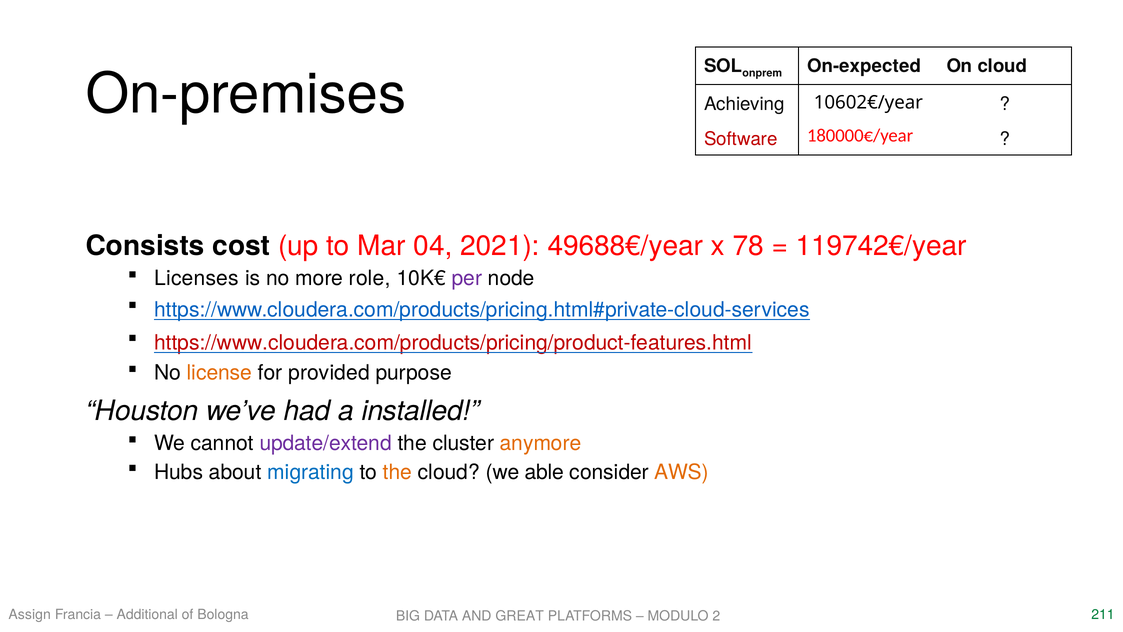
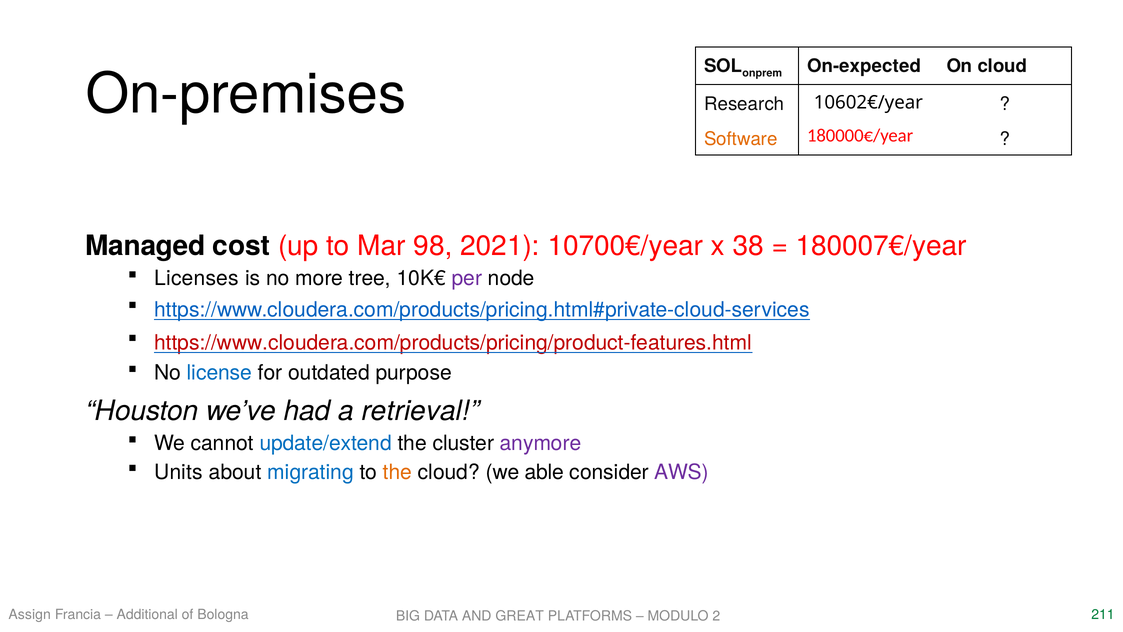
Achieving: Achieving -> Research (744, 104)
Software colour: red -> orange (741, 139)
Consists: Consists -> Managed (145, 246)
04: 04 -> 98 (433, 246)
49688€/year: 49688€/year -> 10700€/year (625, 246)
78: 78 -> 38 (748, 246)
119742€/year: 119742€/year -> 180007€/year (881, 246)
role: role -> tree (370, 278)
license colour: orange -> blue (219, 373)
provided: provided -> outdated (329, 373)
installed: installed -> retrieval (421, 411)
update/extend colour: purple -> blue (326, 443)
anymore colour: orange -> purple (541, 443)
Hubs: Hubs -> Units (178, 472)
AWS colour: orange -> purple (682, 472)
